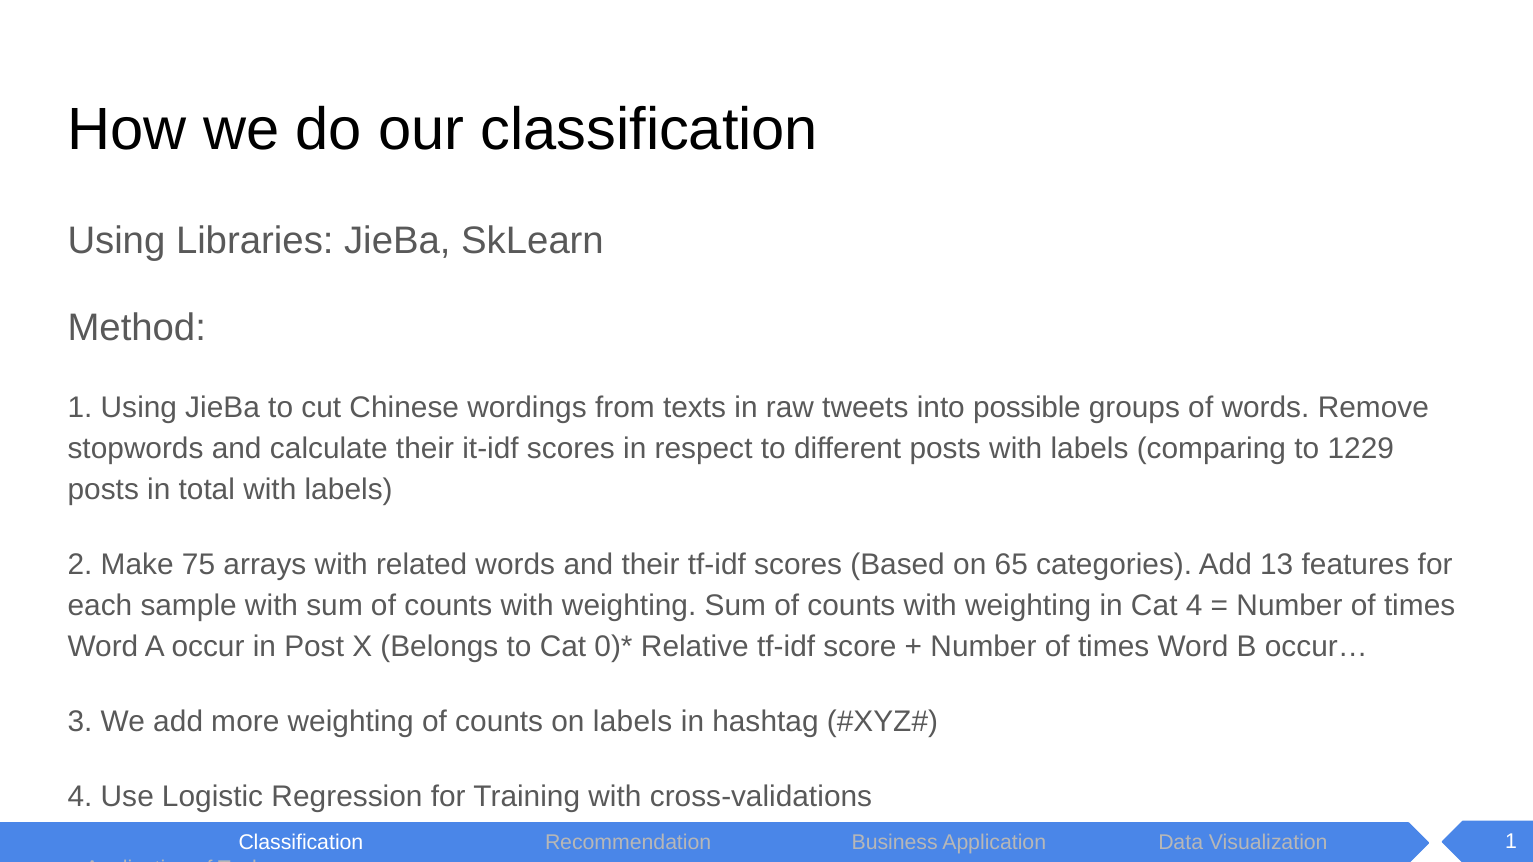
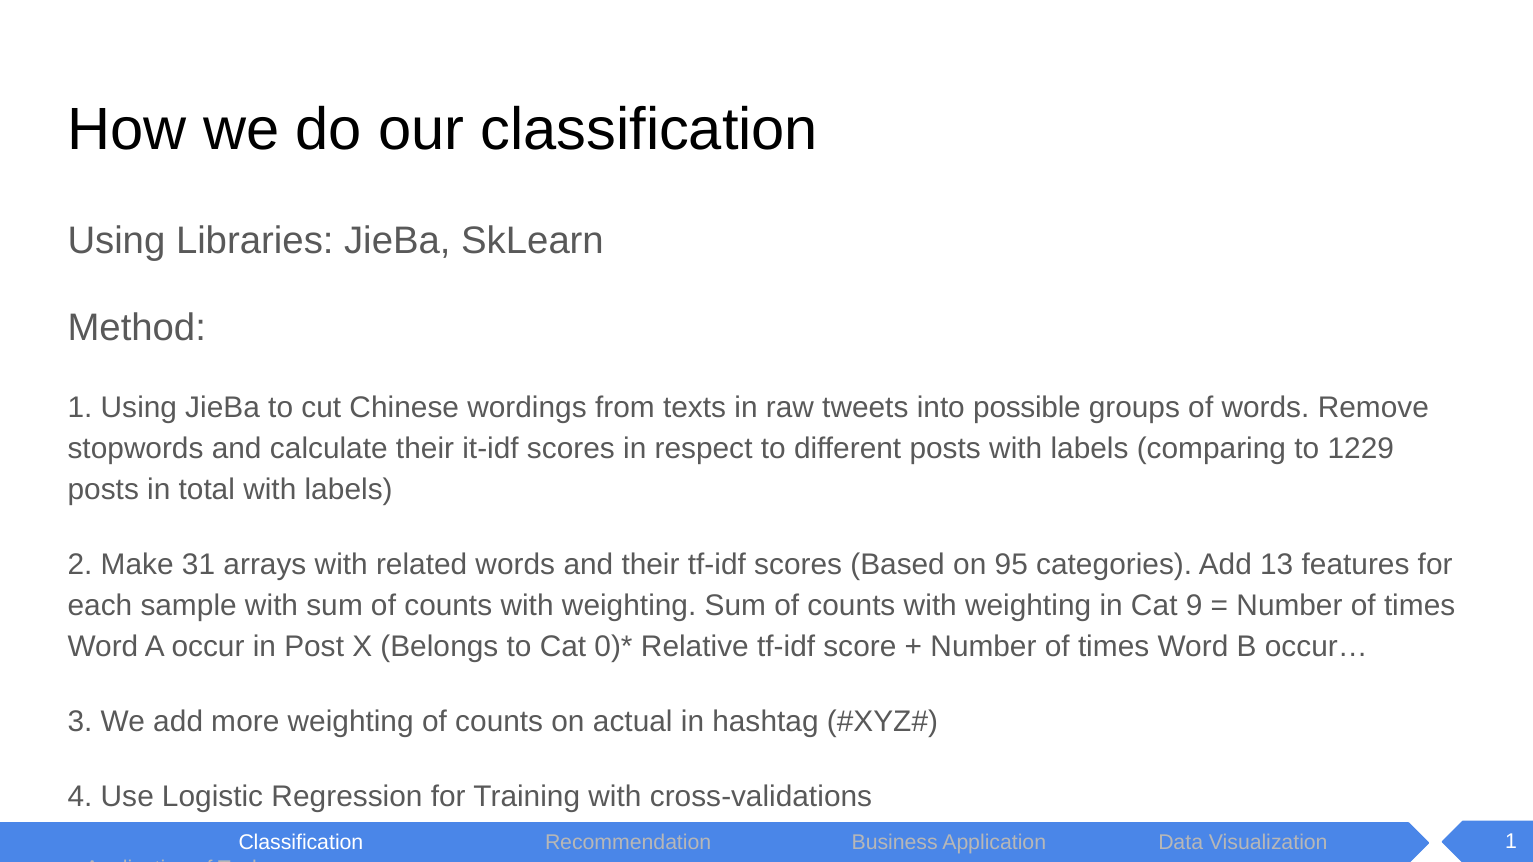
75: 75 -> 31 (199, 565)
65: 65 -> 95 (1011, 565)
Cat 4: 4 -> 9 (1194, 606)
on labels: labels -> actual (633, 722)
